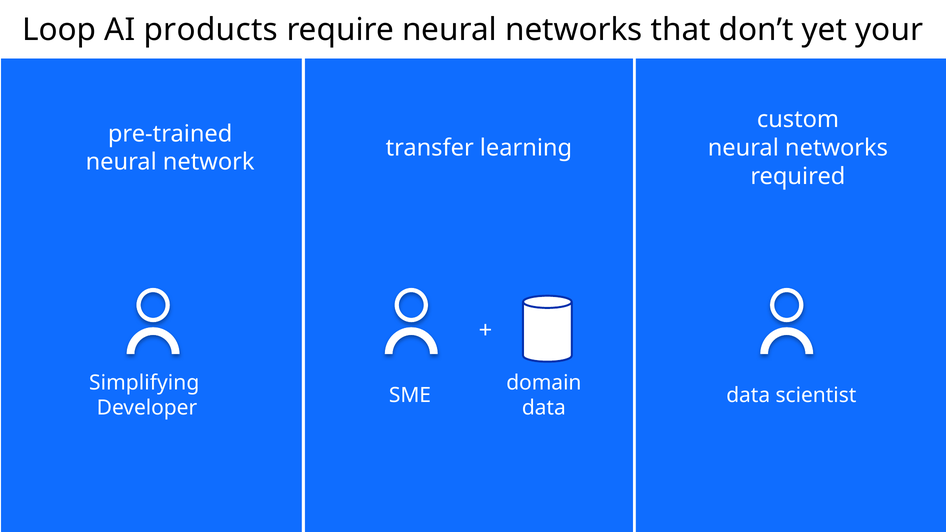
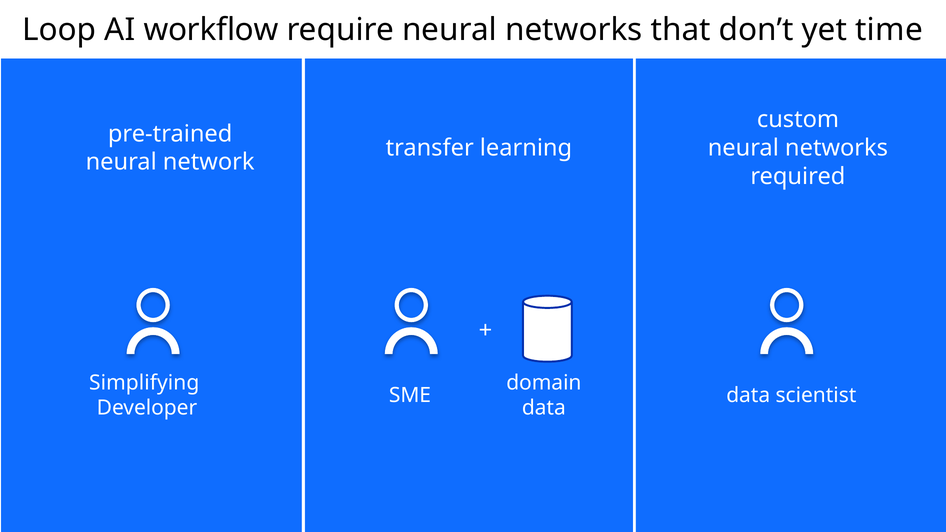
products: products -> workflow (211, 30)
your: your -> time (889, 30)
